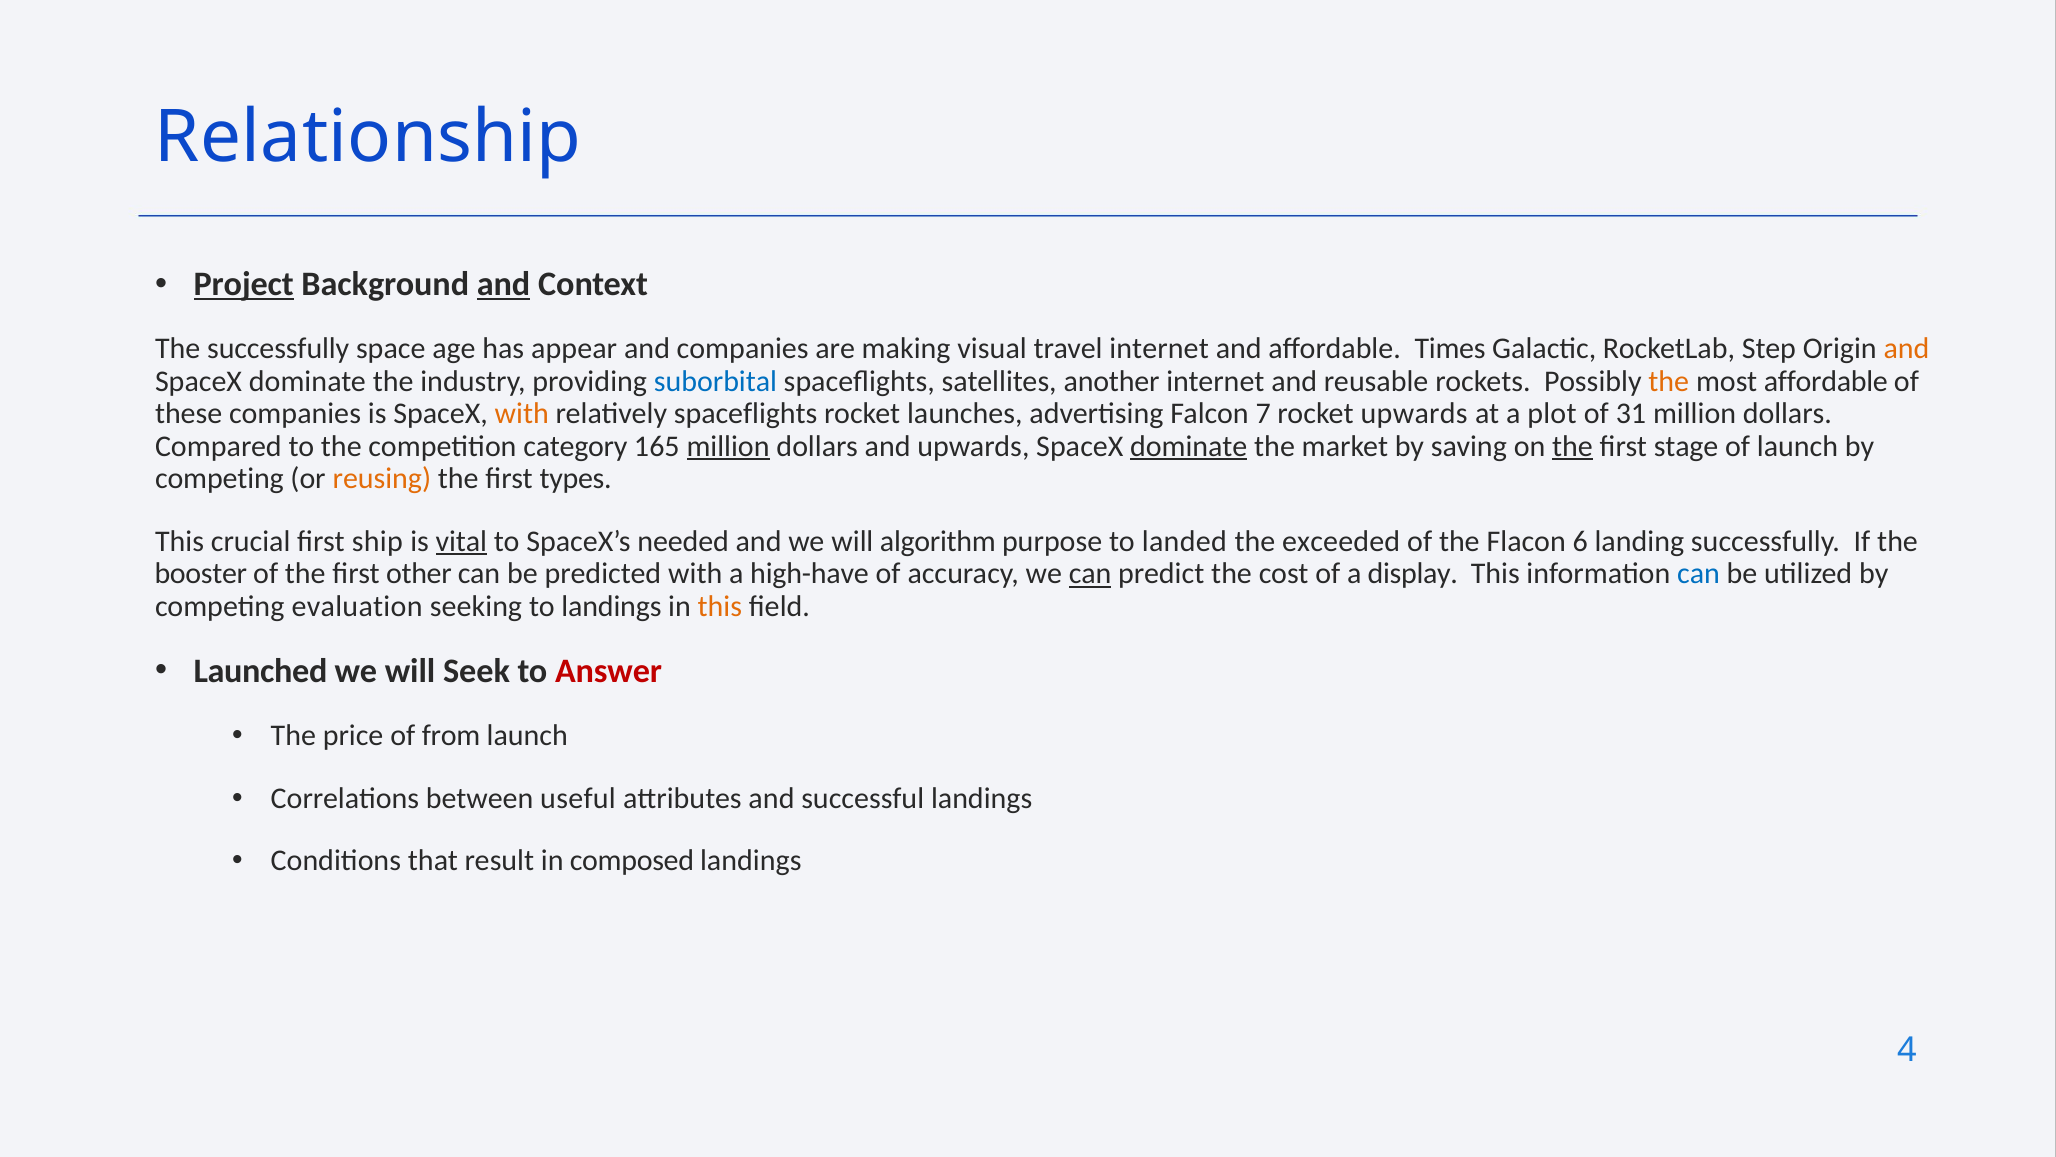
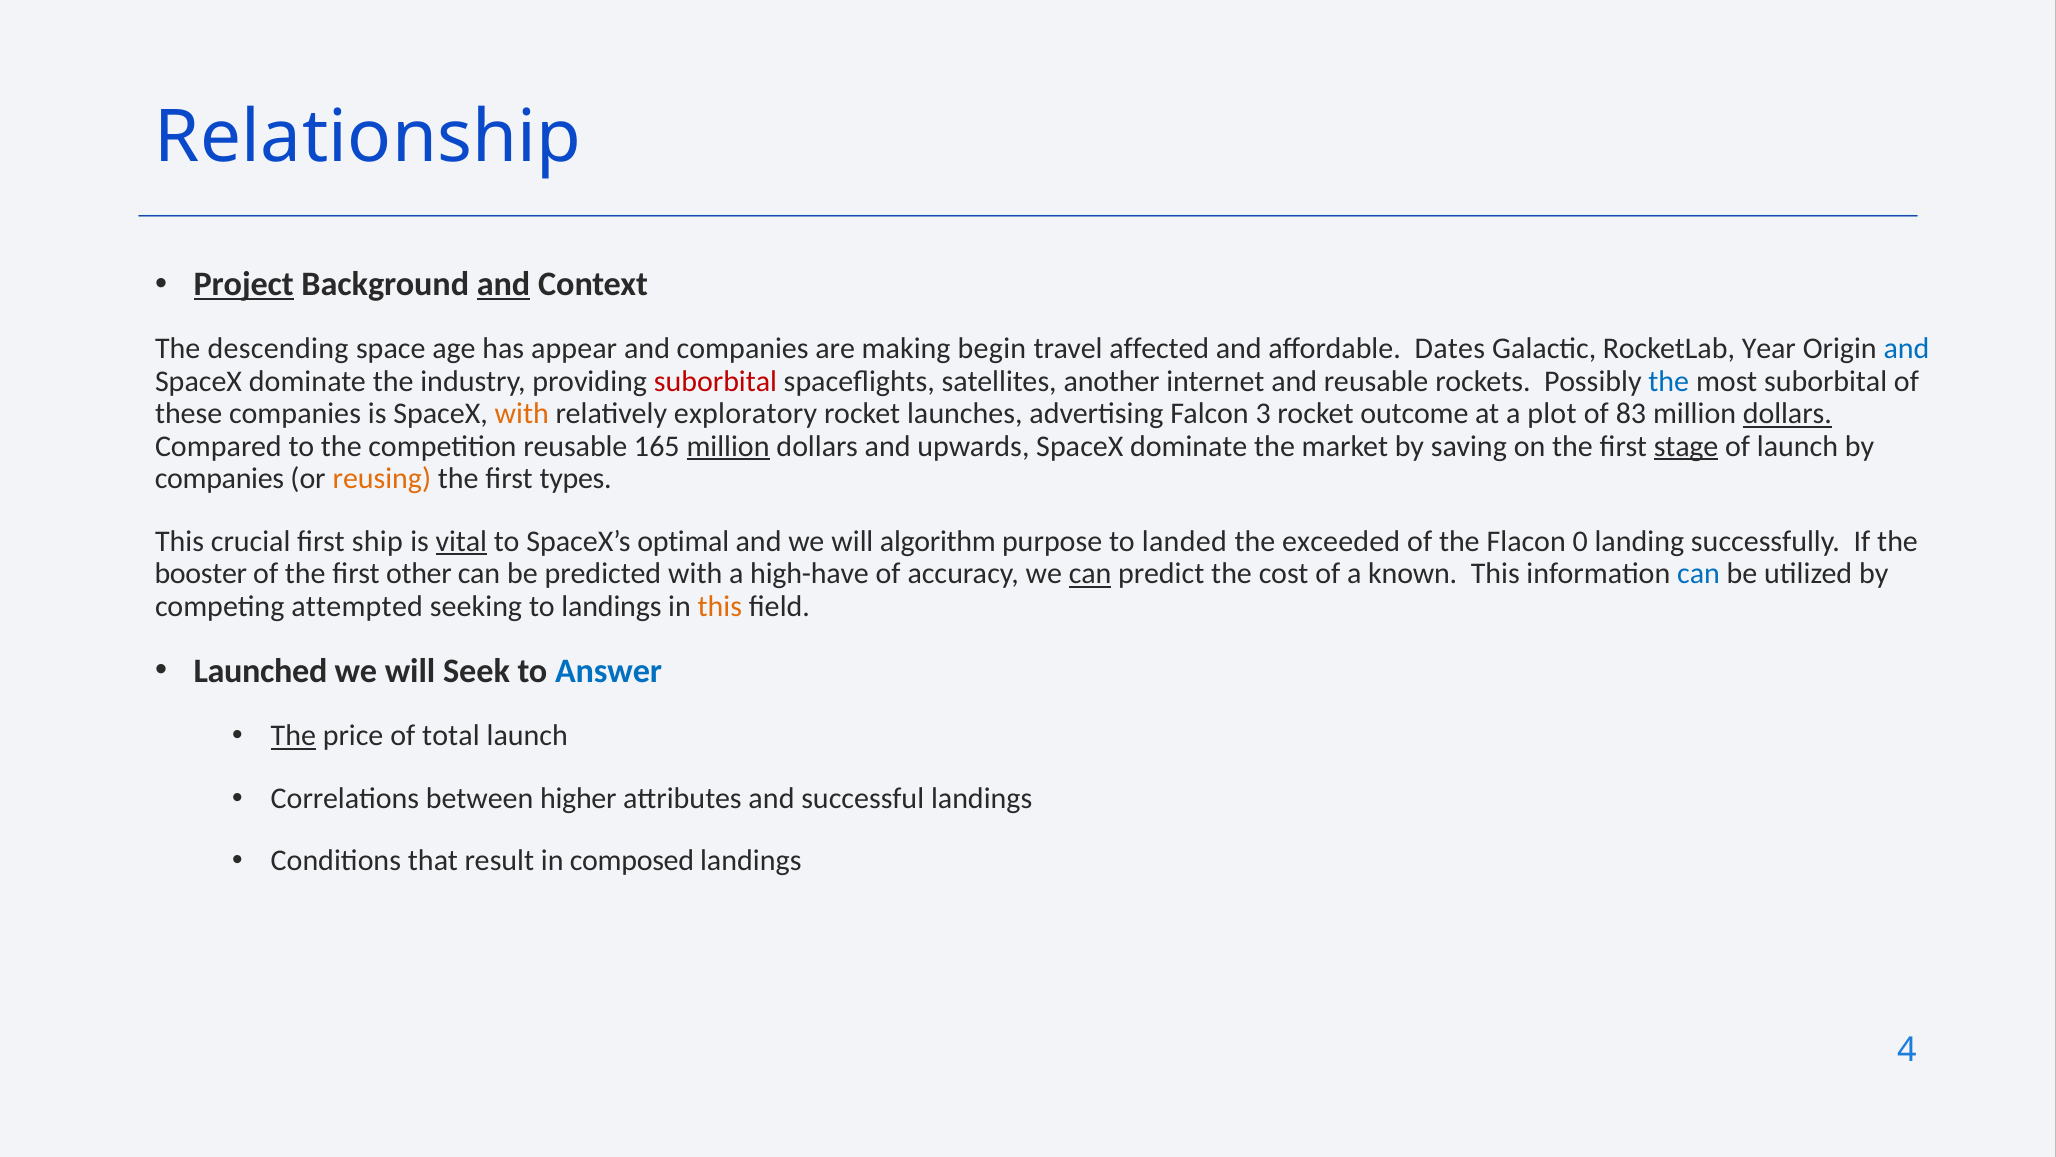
The successfully: successfully -> descending (278, 349)
visual: visual -> begin (992, 349)
travel internet: internet -> affected (1159, 349)
Times: Times -> Dates (1450, 349)
Step: Step -> Year (1769, 349)
and colour: orange -> blue (1906, 349)
suborbital colour: blue -> red (715, 381)
the colour: orange -> blue (1669, 381)
most affordable: affordable -> suborbital (1826, 381)
relatively spaceflights: spaceflights -> exploratory (745, 414)
7: 7 -> 3 (1263, 414)
rocket upwards: upwards -> outcome (1414, 414)
31: 31 -> 83 (1631, 414)
dollars underline: none -> present (1787, 414)
competition category: category -> reusable (575, 446)
dominate underline: present -> none (1189, 446)
the underline: present -> none (1573, 446)
stage underline: none -> present (1686, 446)
competing: competing -> companies (219, 479)
needed: needed -> optimal (683, 541)
6: 6 -> 0 (1580, 541)
display: display -> known (1413, 574)
evaluation: evaluation -> attempted (357, 606)
Answer colour: red -> blue (609, 671)
The underline: none -> present (293, 736)
from: from -> total (451, 736)
useful: useful -> higher (578, 798)
